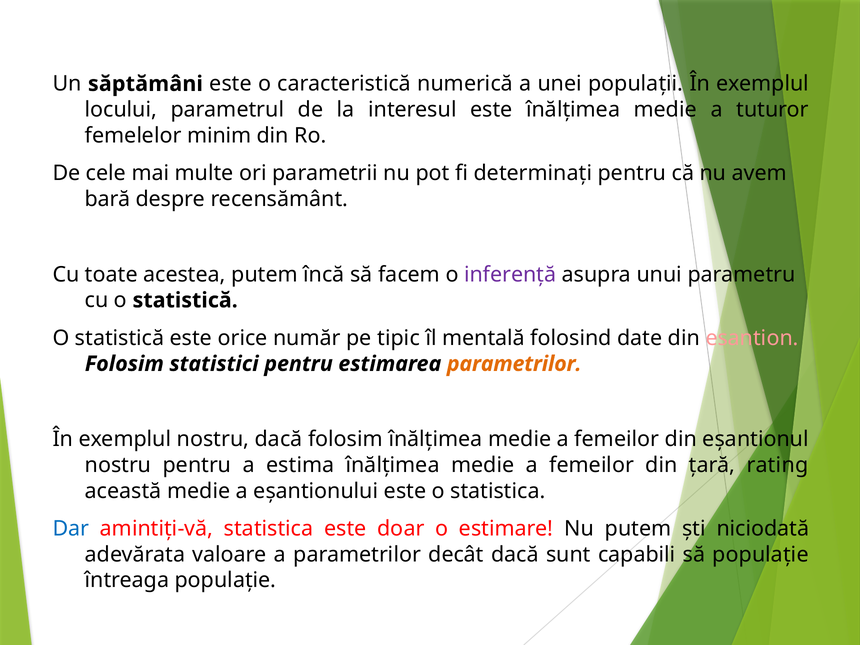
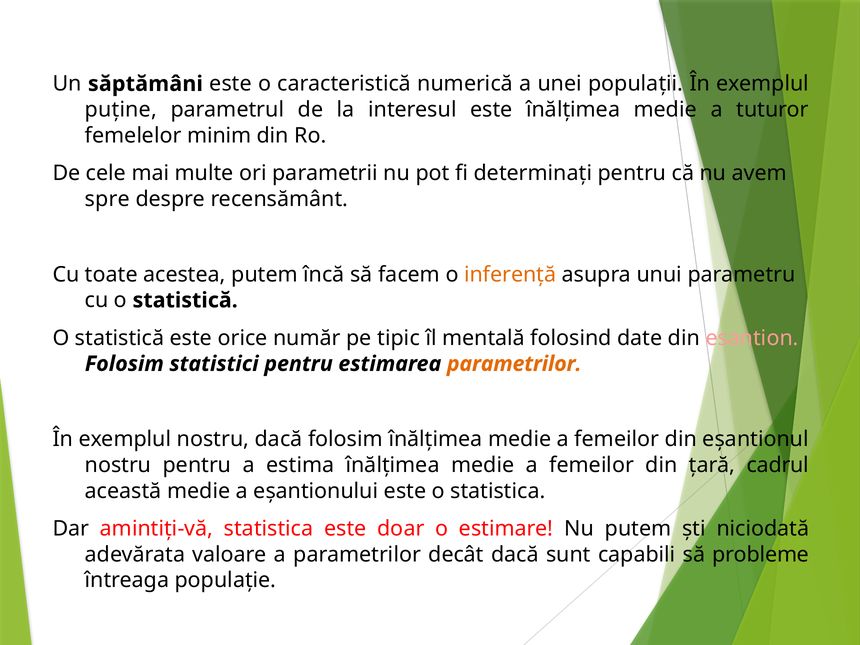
locului: locului -> puține (121, 110)
bară: bară -> spre (107, 199)
inferență colour: purple -> orange (510, 275)
rating: rating -> cadrul (778, 465)
Dar colour: blue -> black (71, 529)
să populație: populație -> probleme (761, 555)
